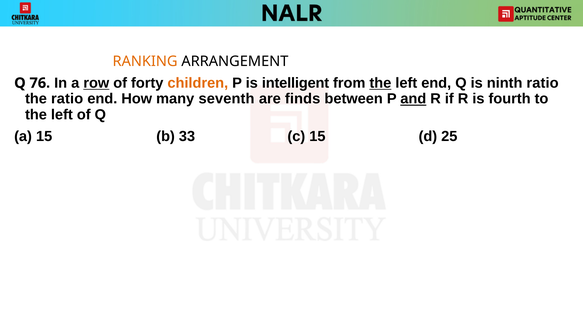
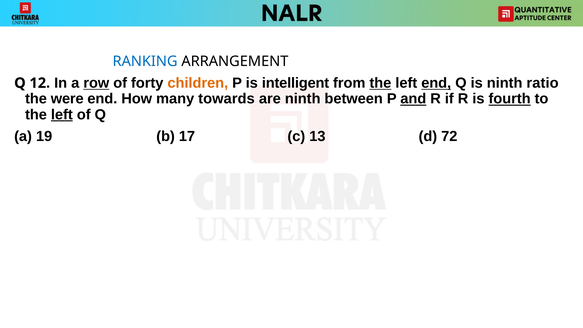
RANKING colour: orange -> blue (145, 61)
76: 76 -> 12 (38, 83)
end underline: none -> present (436, 83)
the ratio: ratio -> were (67, 99)
seventh: seventh -> towards (226, 99)
are finds: finds -> ninth (303, 99)
fourth underline: none -> present (510, 99)
left underline: none -> present (62, 115)
a 15: 15 -> 19 (44, 136)
33: 33 -> 17 (187, 136)
c 15: 15 -> 13 (317, 136)
25: 25 -> 72 (449, 136)
